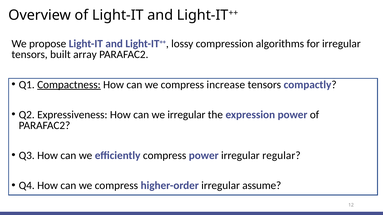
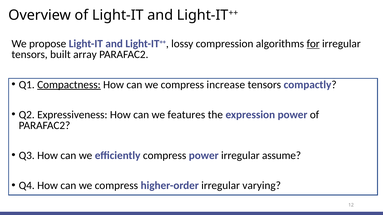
for underline: none -> present (313, 44)
we irregular: irregular -> features (186, 115)
regular: regular -> assume (282, 156)
assume: assume -> varying (262, 186)
